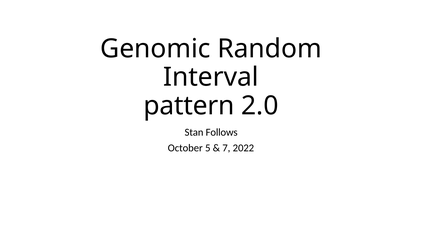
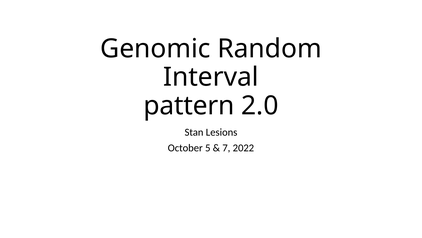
Follows: Follows -> Lesions (222, 132)
